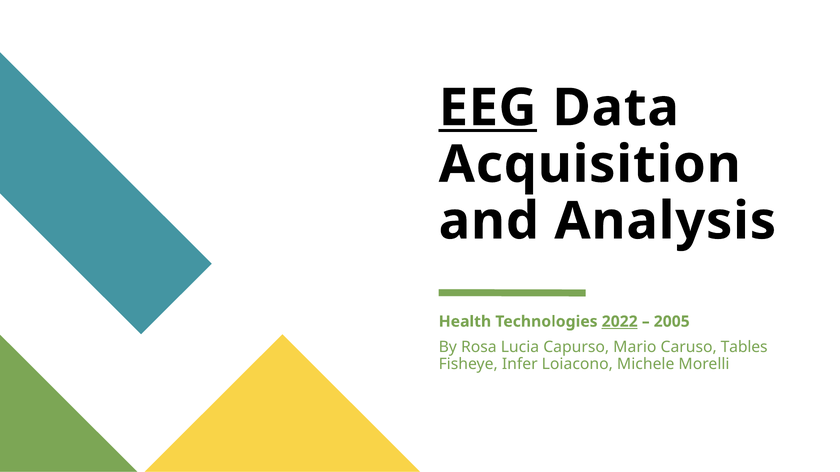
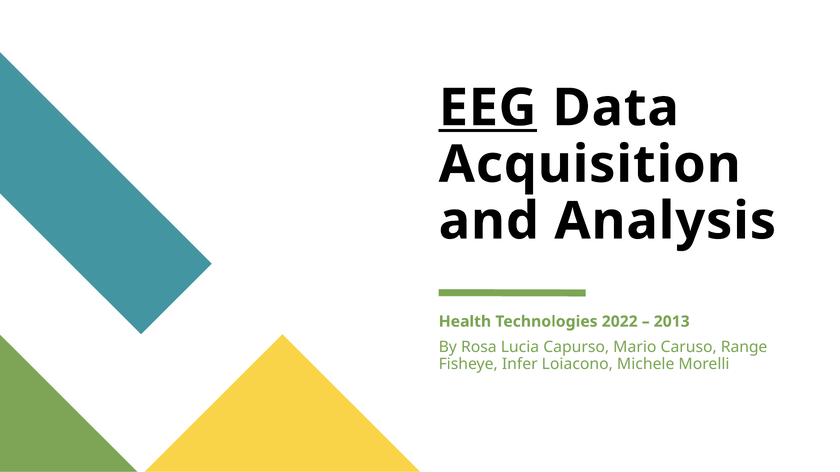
2022 underline: present -> none (620, 322)
2005: 2005 -> 2013 (672, 322)
Tables: Tables -> Range (744, 348)
